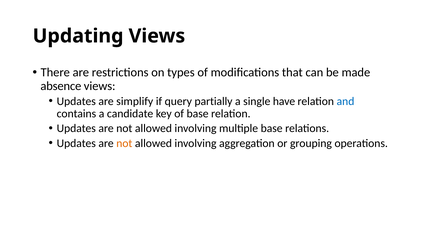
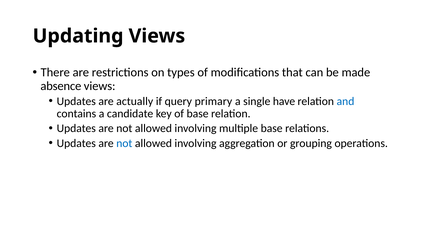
simplify: simplify -> actually (135, 101)
partially: partially -> primary (213, 101)
not colour: orange -> blue (124, 143)
